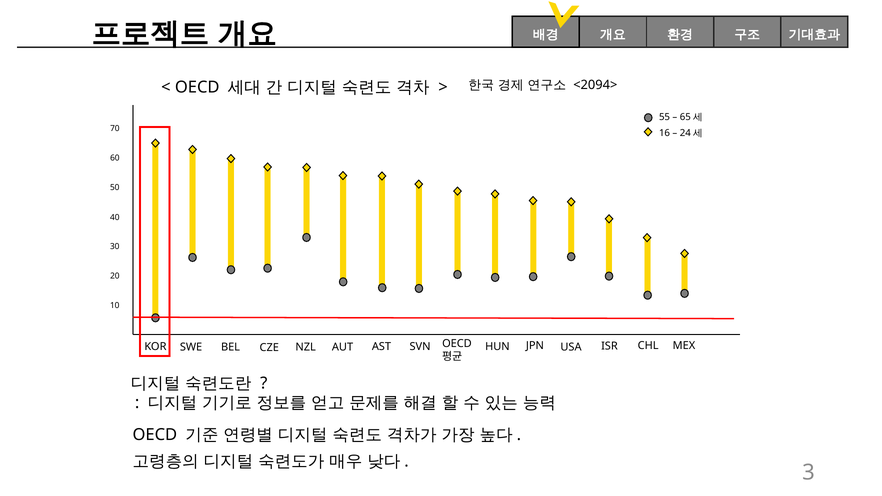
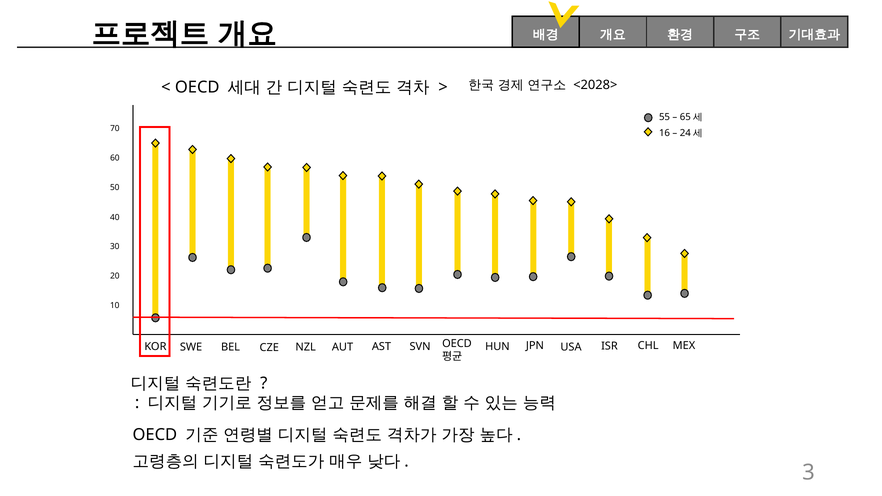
<2094>: <2094> -> <2028> (595, 85)
